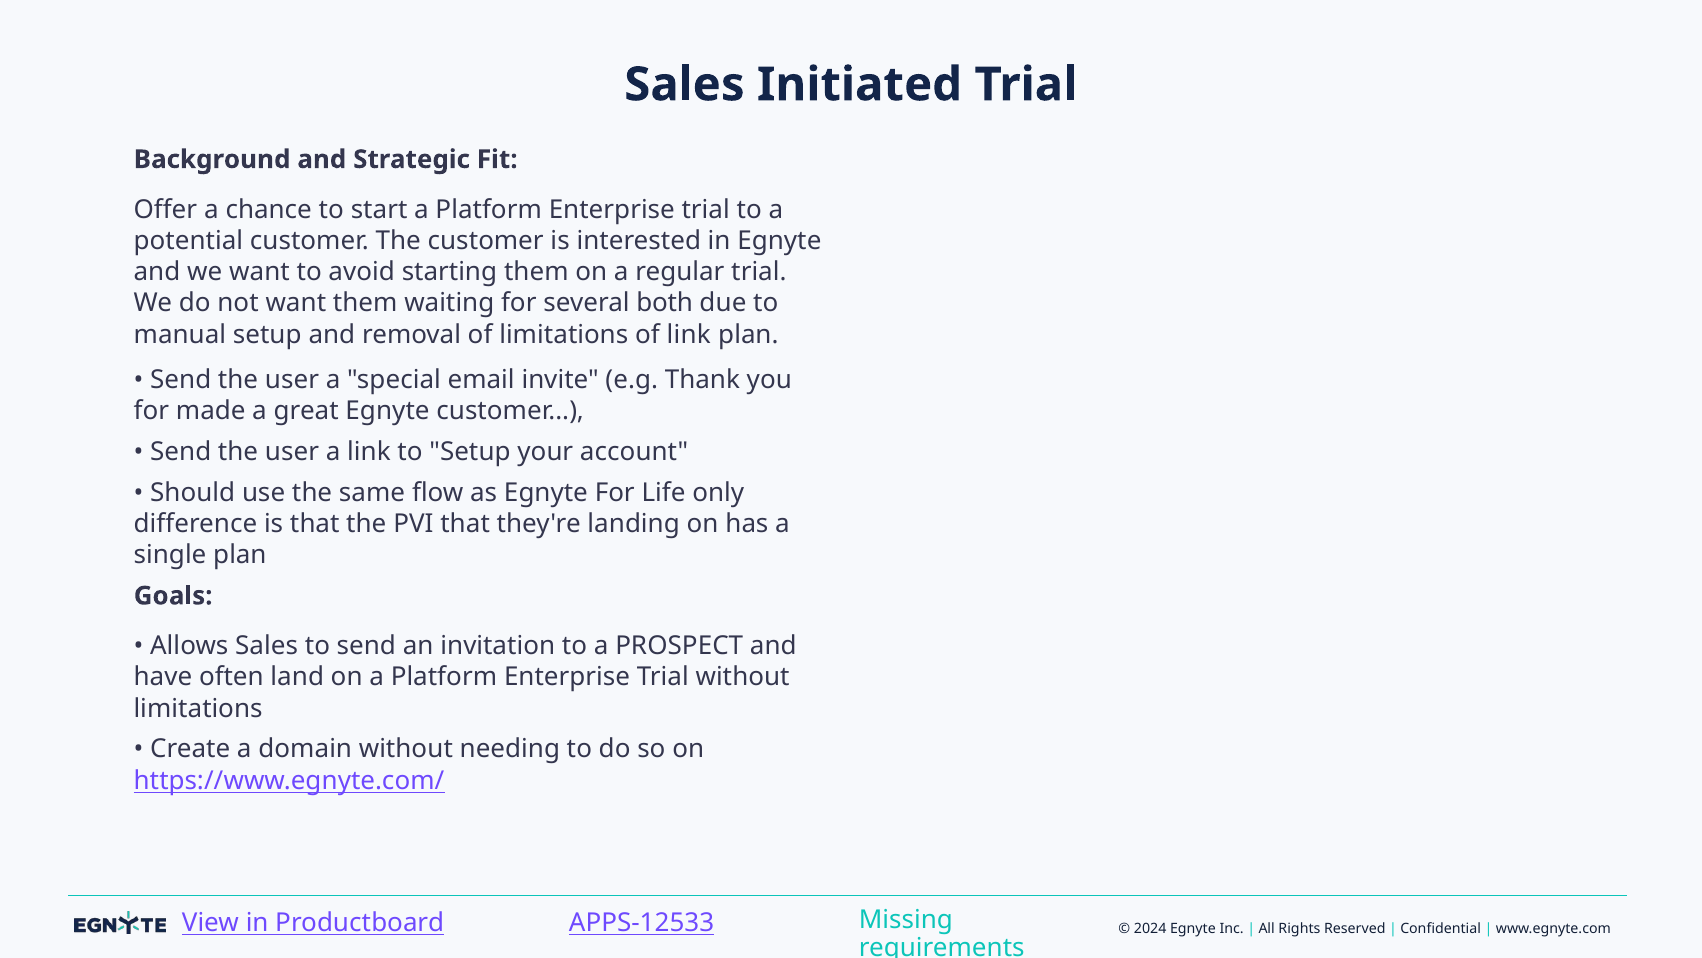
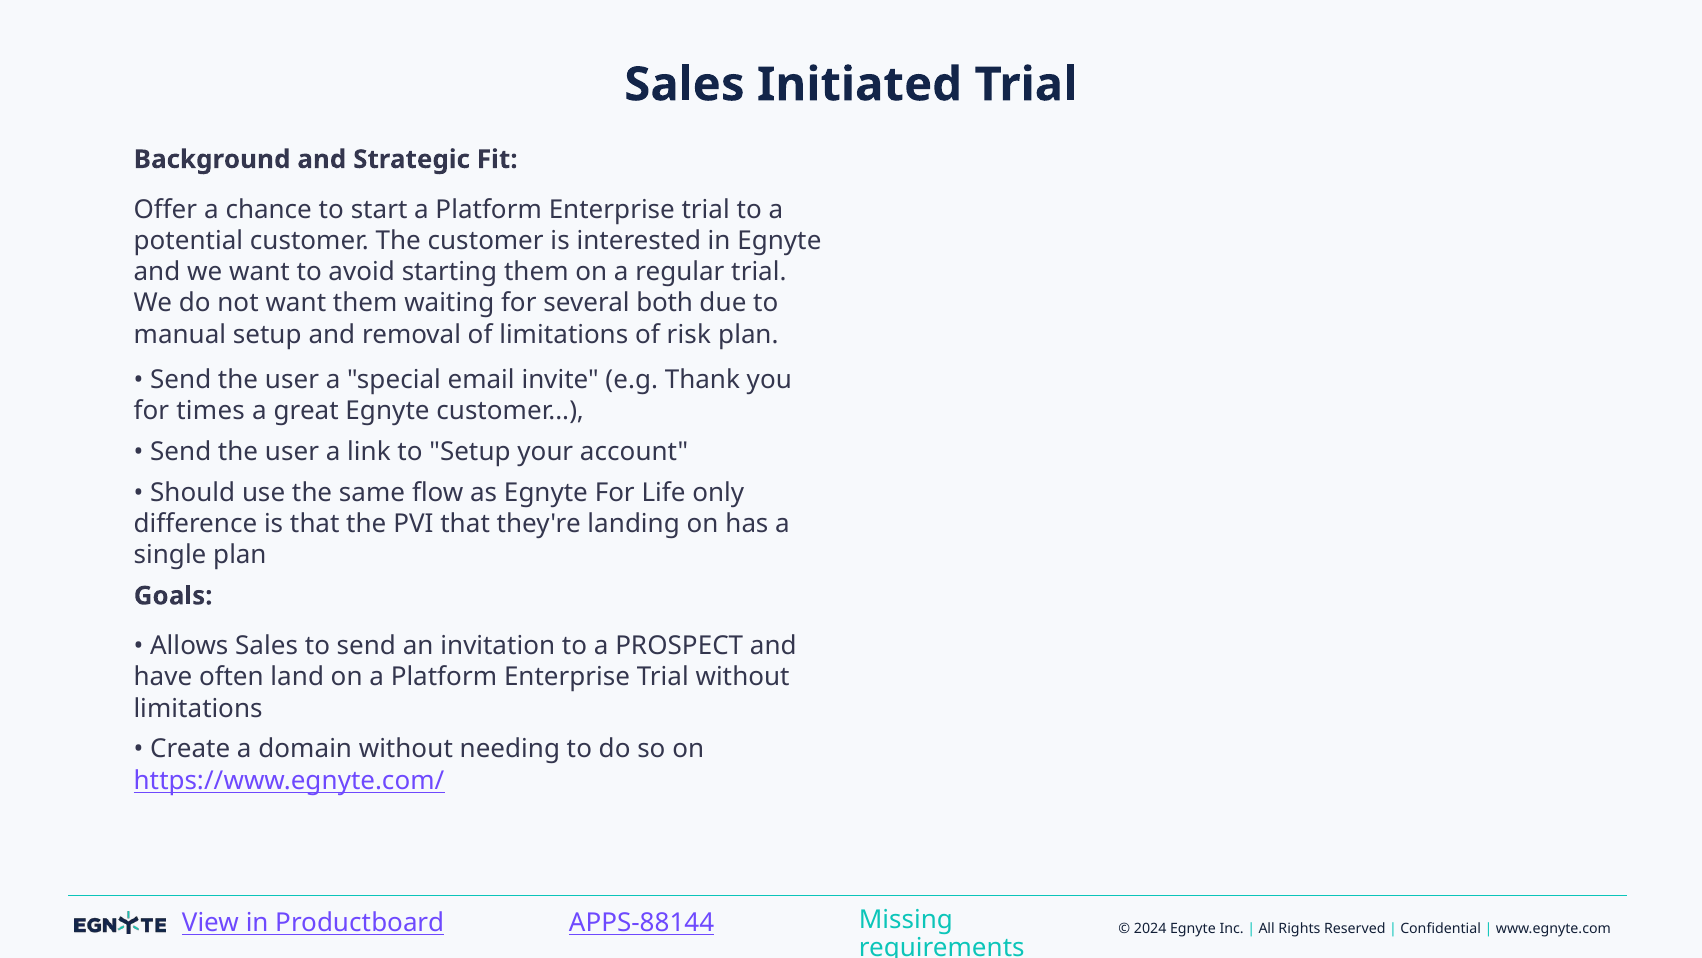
of link: link -> risk (689, 334)
made: made -> times (211, 411)
APPS-12533: APPS-12533 -> APPS-88144 (642, 922)
